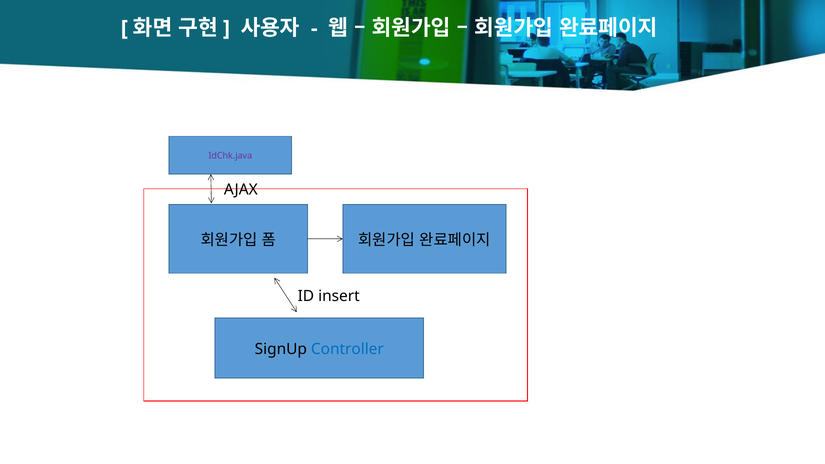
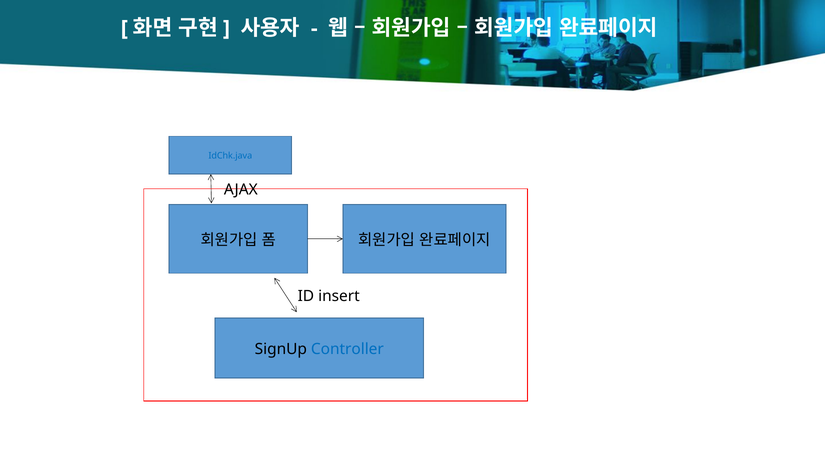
IdChk.java colour: purple -> blue (230, 156)
